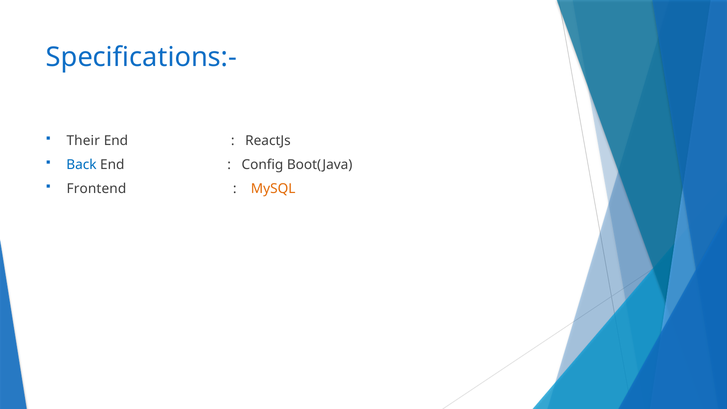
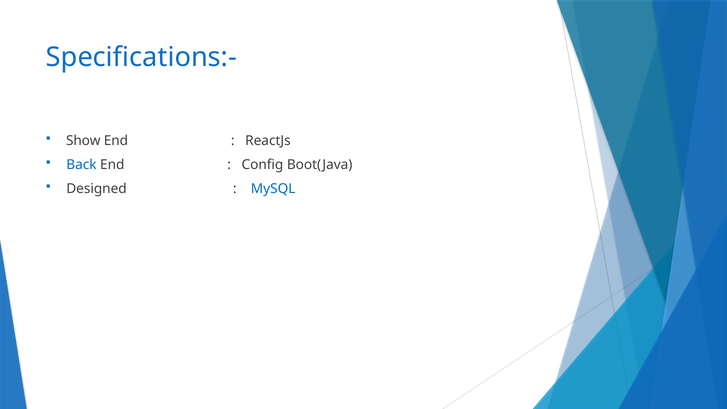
Their: Their -> Show (83, 141)
Frontend: Frontend -> Designed (96, 189)
MySQL colour: orange -> blue (273, 189)
